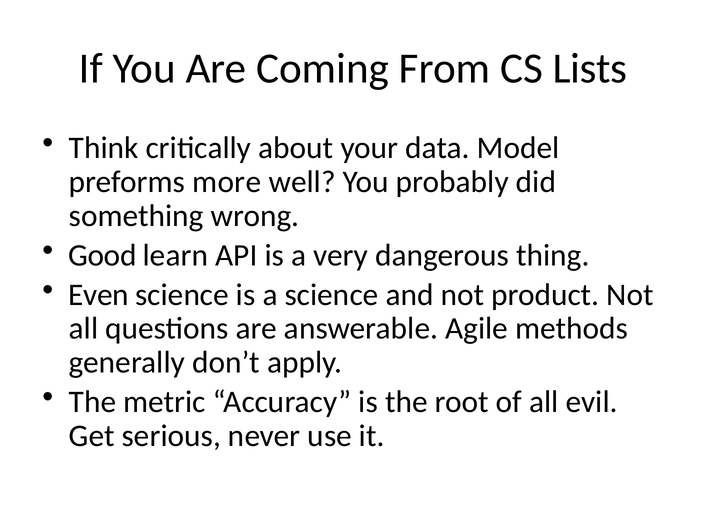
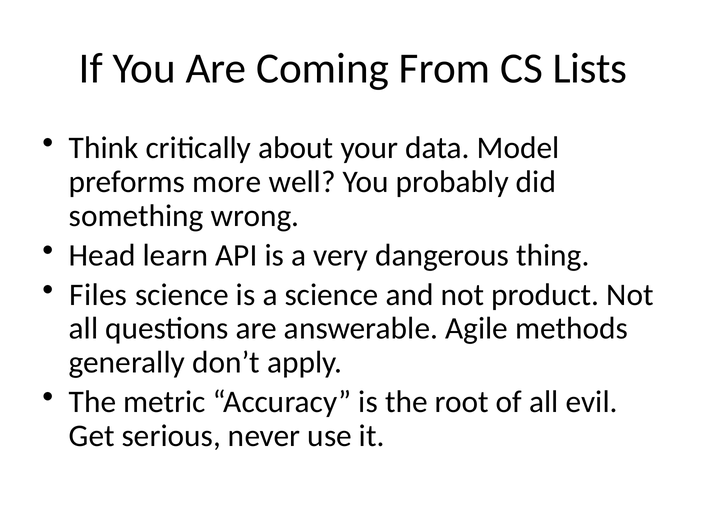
Good: Good -> Head (102, 255)
Even: Even -> Files (98, 295)
